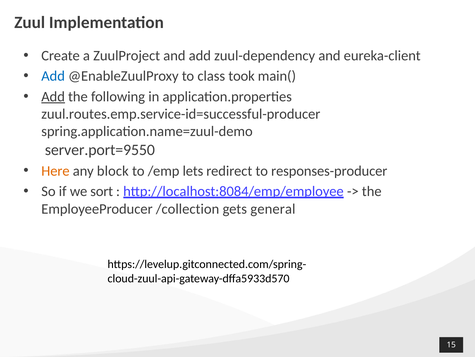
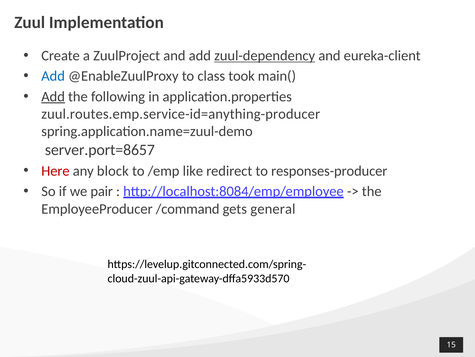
zuul-dependency underline: none -> present (265, 56)
zuul.routes.emp.service-id=successful-producer: zuul.routes.emp.service-id=successful-producer -> zuul.routes.emp.service-id=anything-producer (181, 114)
server.port=9550: server.port=9550 -> server.port=8657 (100, 150)
Here colour: orange -> red (55, 171)
lets: lets -> like (193, 171)
sort: sort -> pair (102, 191)
/collection: /collection -> /command (188, 208)
